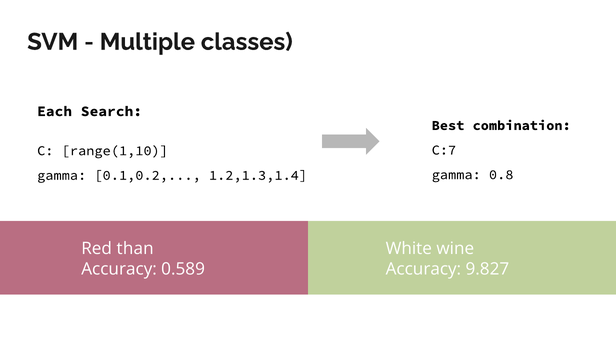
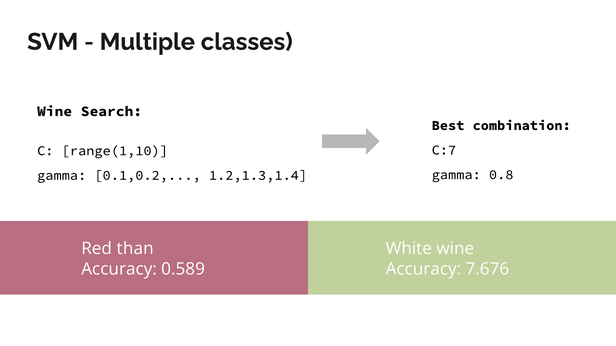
Each: Each -> Wine (55, 111)
9.827: 9.827 -> 7.676 (487, 269)
